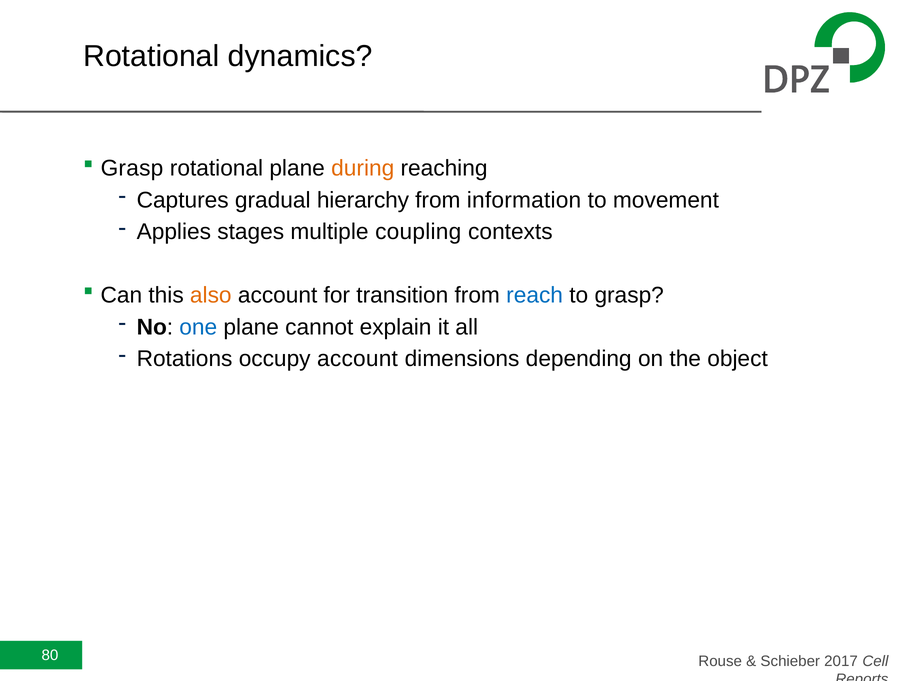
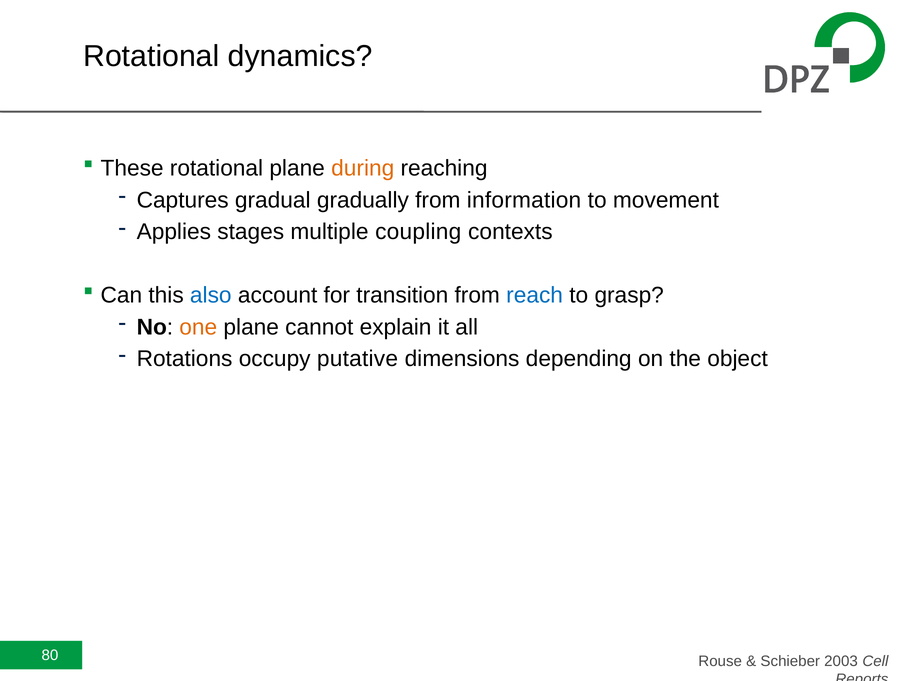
Grasp: Grasp -> These (132, 168)
hierarchy: hierarchy -> gradually (363, 200)
also colour: orange -> blue (211, 295)
one colour: blue -> orange (198, 327)
occupy account: account -> putative (357, 359)
2017: 2017 -> 2003 (841, 661)
